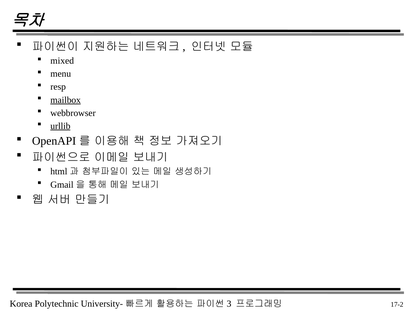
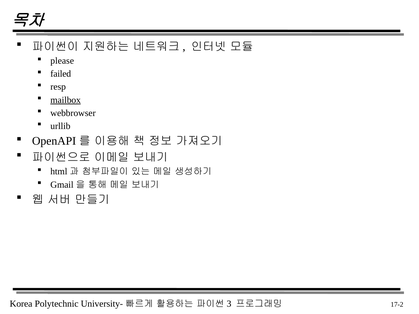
mixed: mixed -> please (62, 61)
menu: menu -> failed (61, 74)
urllib underline: present -> none (60, 126)
